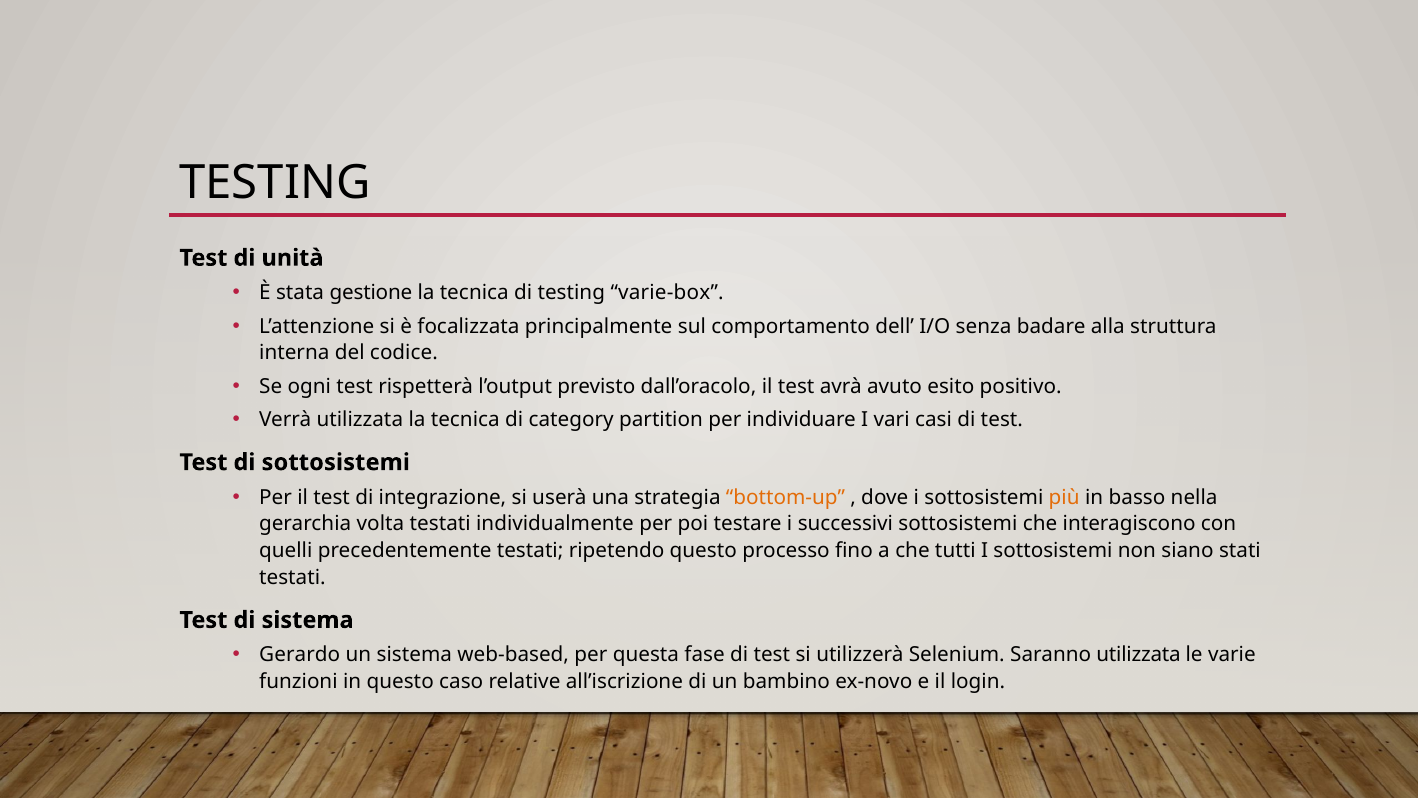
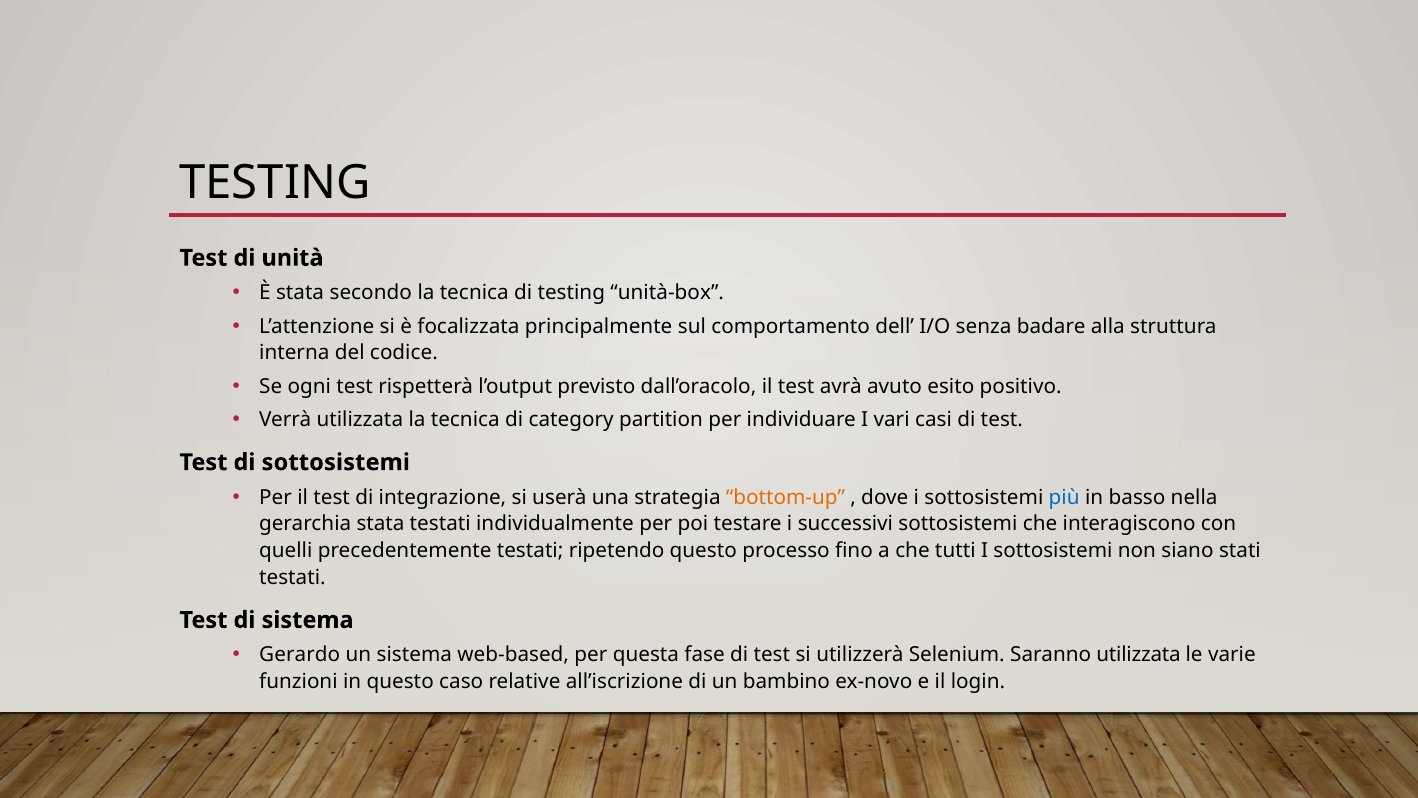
gestione: gestione -> secondo (371, 293)
varie-box: varie-box -> unità-box (667, 293)
più colour: orange -> blue (1064, 497)
gerarchia volta: volta -> stata (381, 524)
